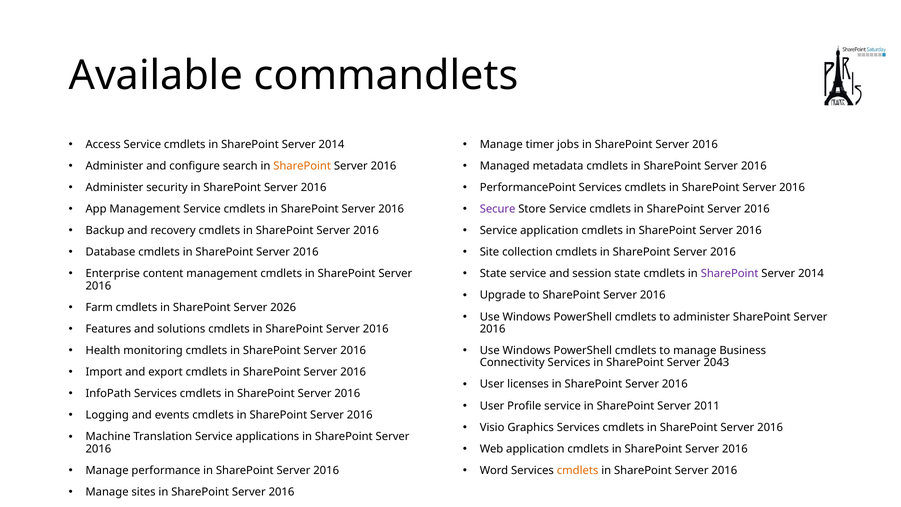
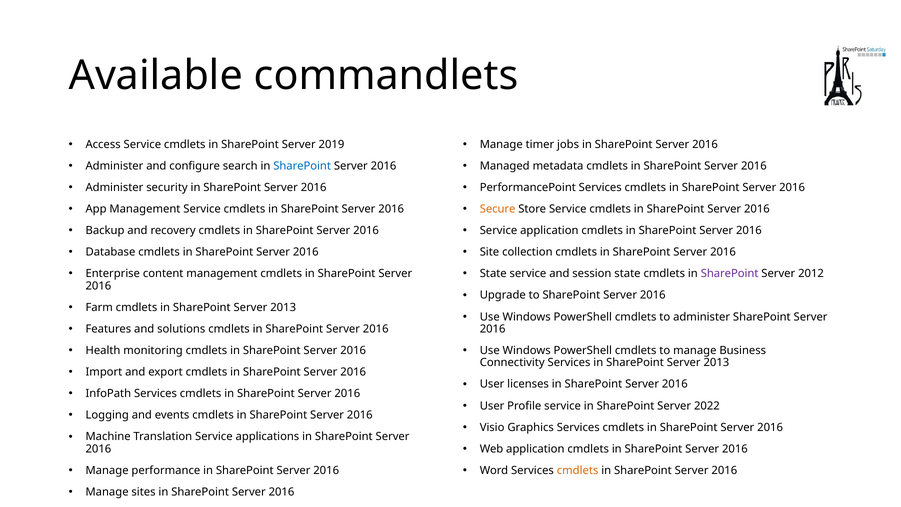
2014: 2014 -> 2019 (331, 144)
SharePoint colour: orange -> blue (302, 166)
Secure colour: purple -> orange (498, 209)
2014: 2014 -> 2012 (811, 274)
2026: 2026 -> 2013 (283, 307)
2043: 2043 -> 2013 (716, 363)
2011: 2011 -> 2022 (707, 406)
